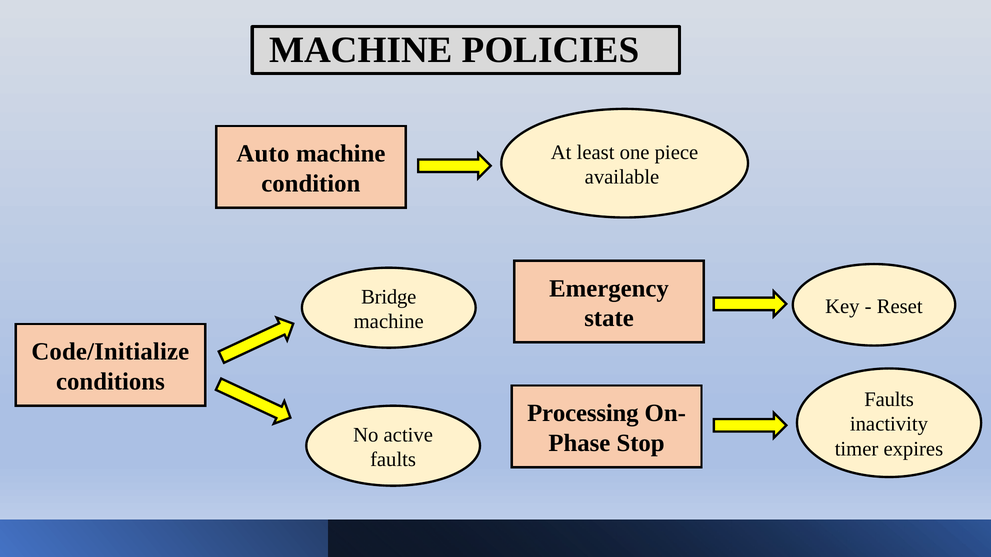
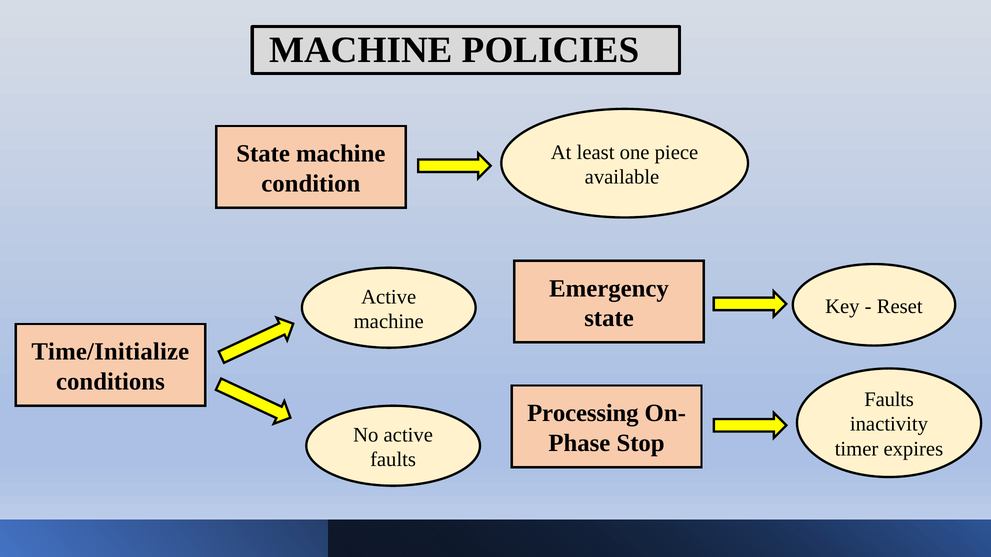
Auto: Auto -> State (263, 154)
Bridge: Bridge -> Active (389, 297)
Code/Initialize: Code/Initialize -> Time/Initialize (110, 352)
